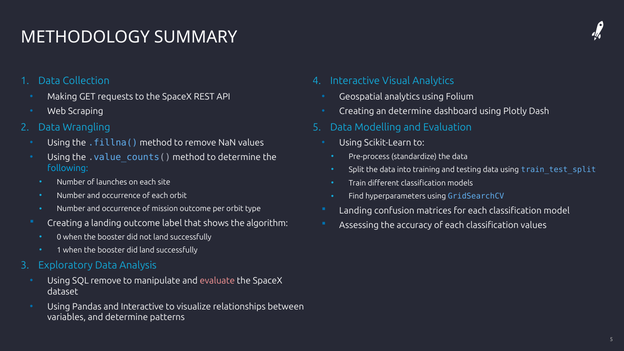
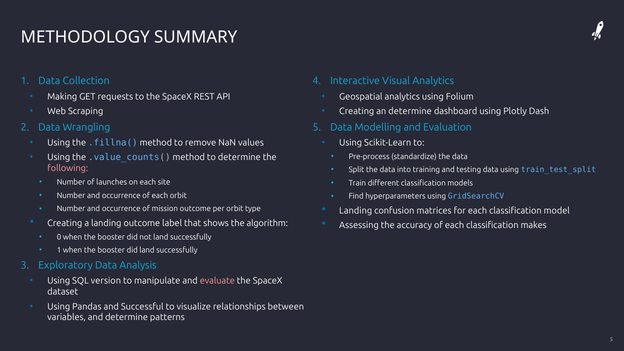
following colour: light blue -> pink (68, 168)
classification values: values -> makes (534, 225)
SQL remove: remove -> version (106, 281)
and Interactive: Interactive -> Successful (142, 307)
